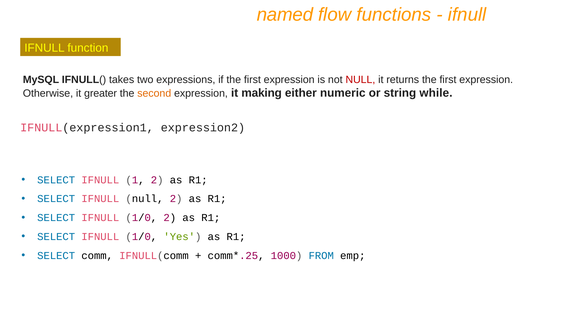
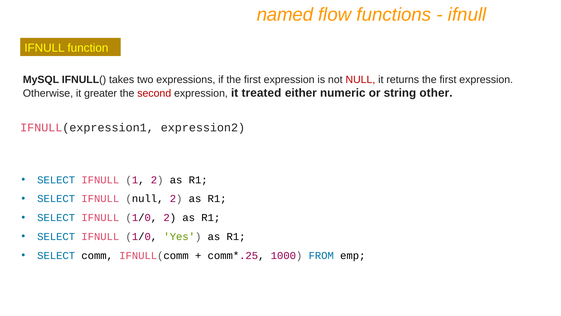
second colour: orange -> red (154, 93)
making: making -> treated (261, 93)
while: while -> other (436, 93)
